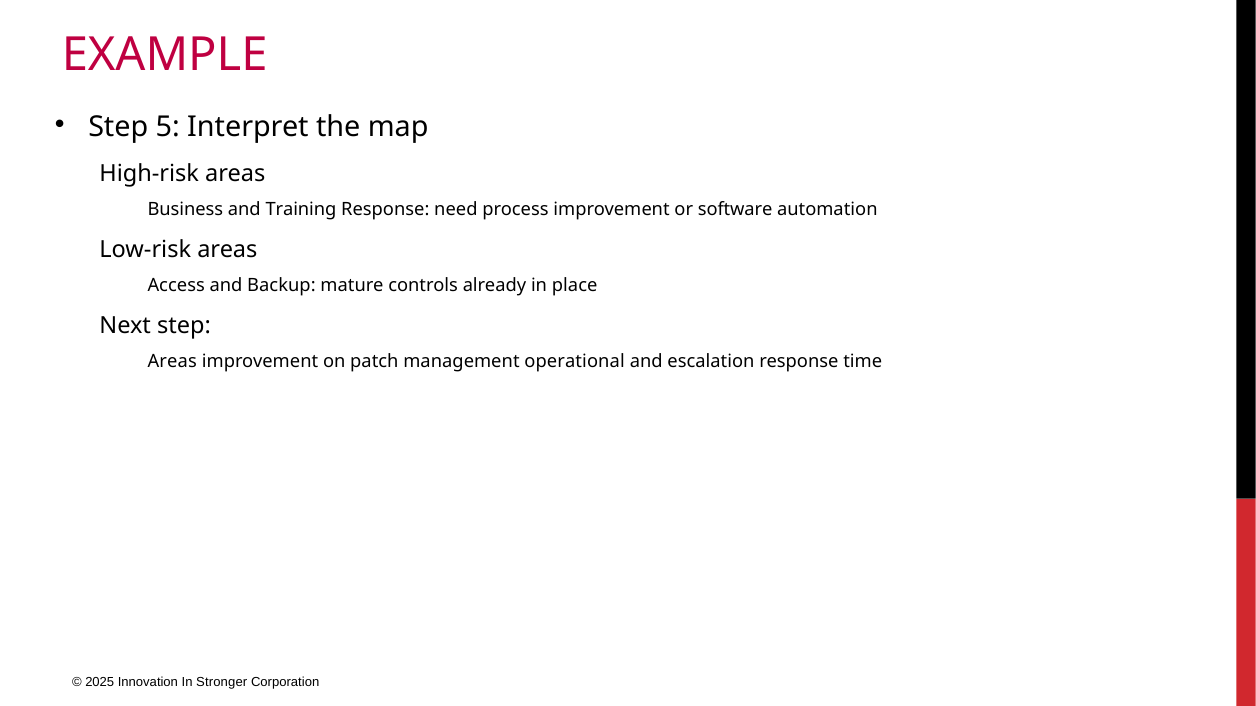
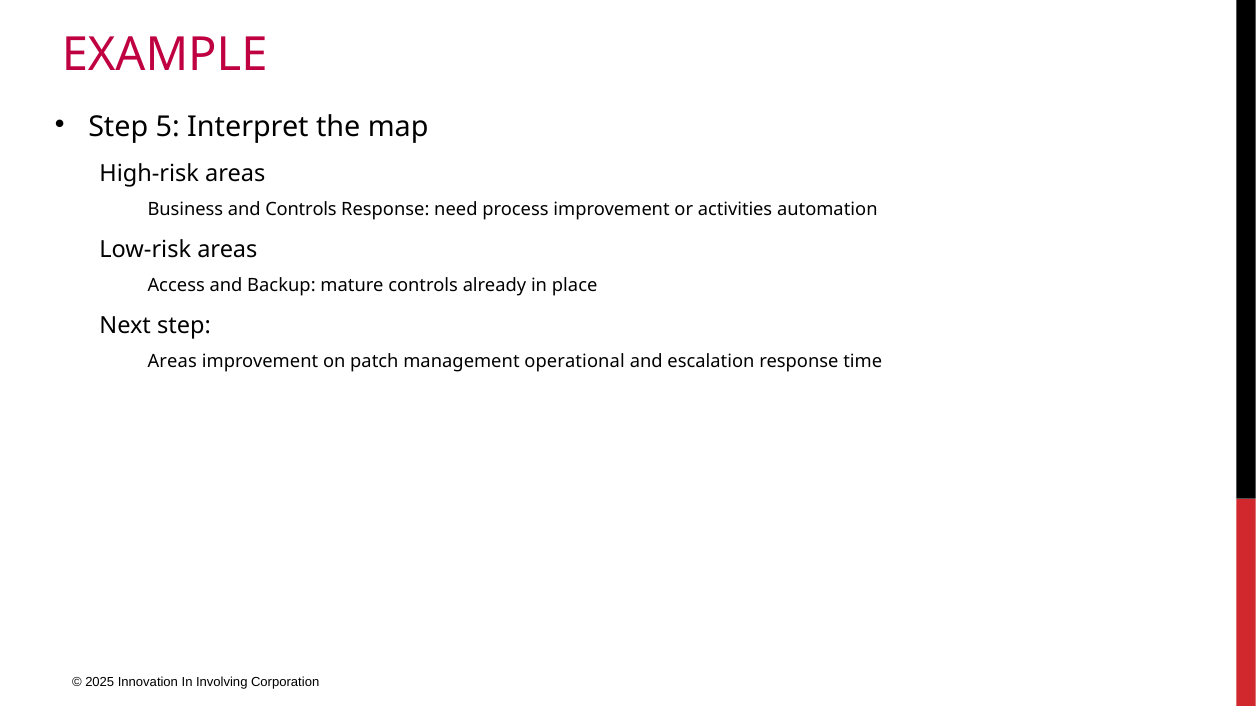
and Training: Training -> Controls (301, 209)
software: software -> activities (735, 209)
Stronger: Stronger -> Involving (222, 682)
